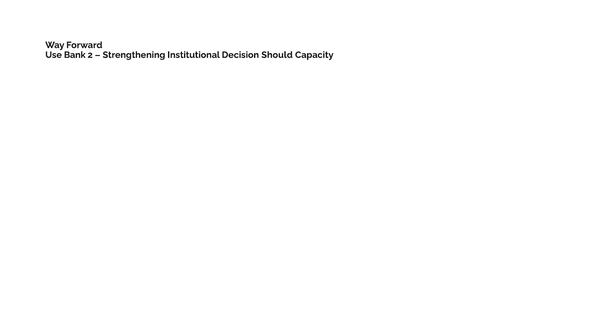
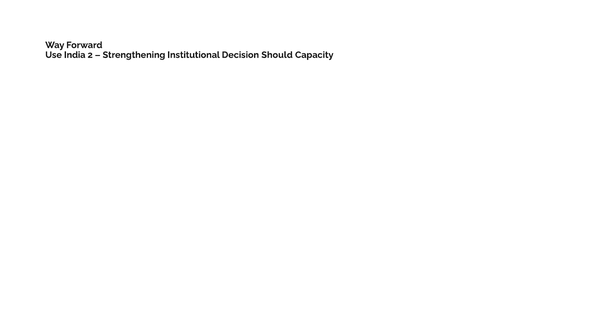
Bank: Bank -> India (75, 55)
